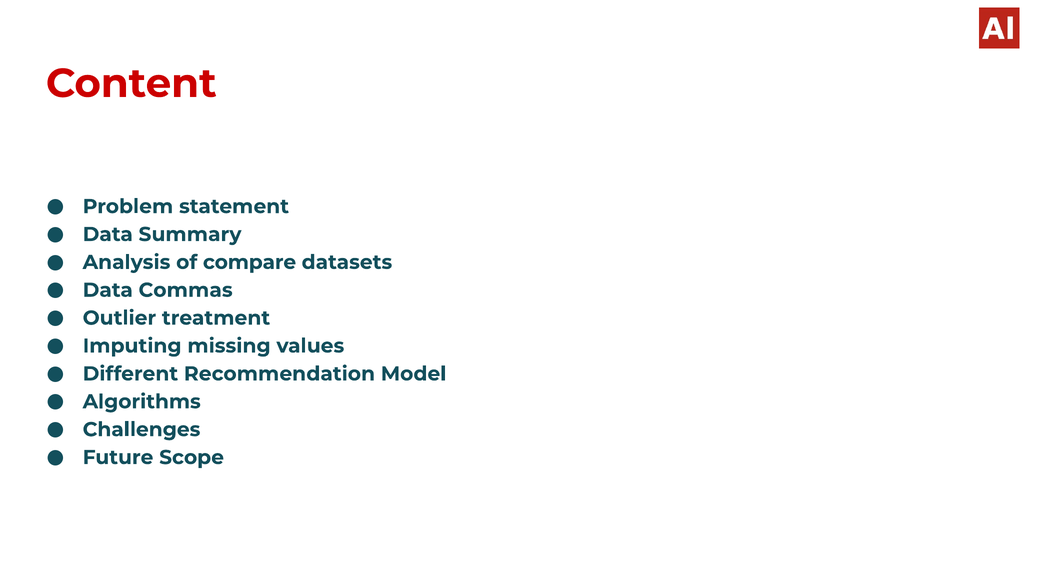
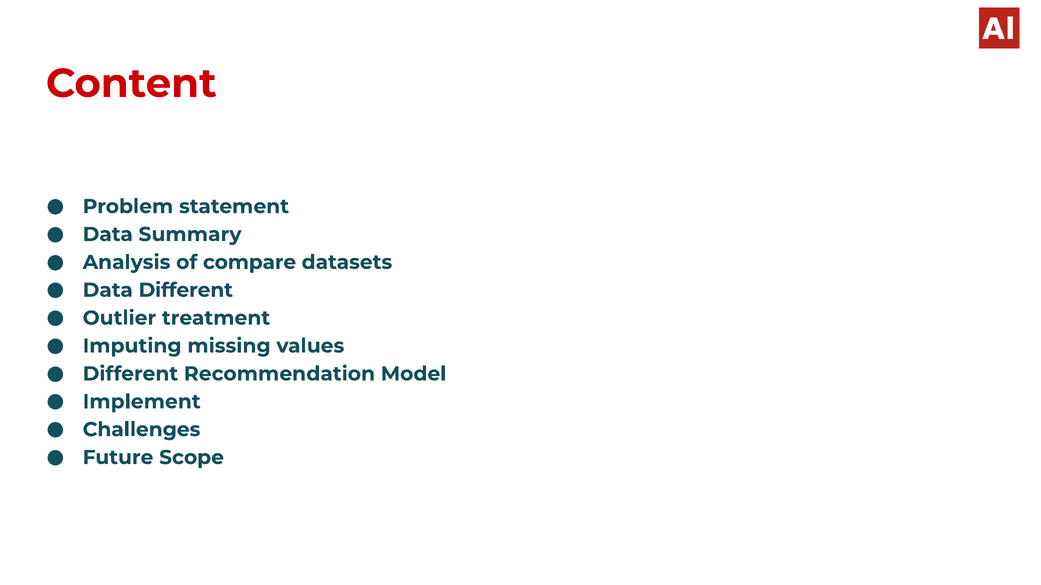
Data Commas: Commas -> Different (186, 290)
Algorithms: Algorithms -> Implement (142, 402)
